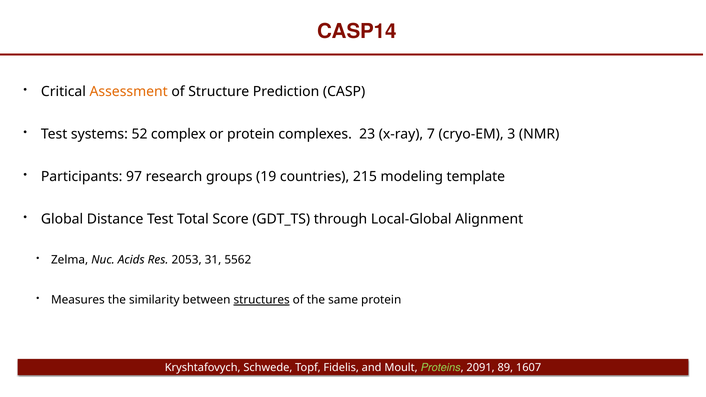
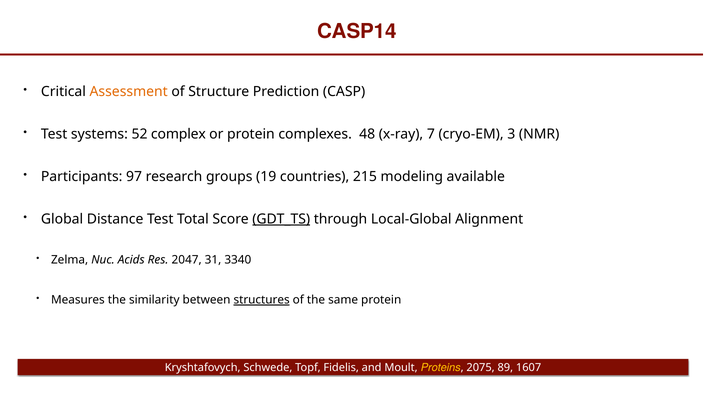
23: 23 -> 48 (367, 134)
template: template -> available (476, 177)
GDT_TS underline: none -> present (281, 219)
2053: 2053 -> 2047 (187, 260)
5562: 5562 -> 3340 (238, 260)
Proteins colour: light green -> yellow (441, 368)
2091: 2091 -> 2075 (481, 368)
